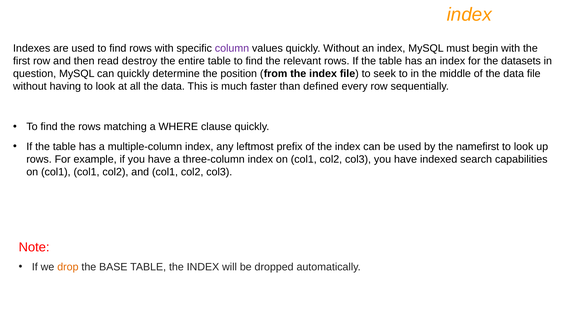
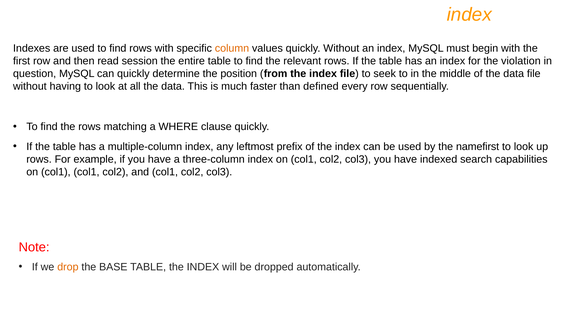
column colour: purple -> orange (232, 48)
destroy: destroy -> session (140, 61)
datasets: datasets -> violation (521, 61)
